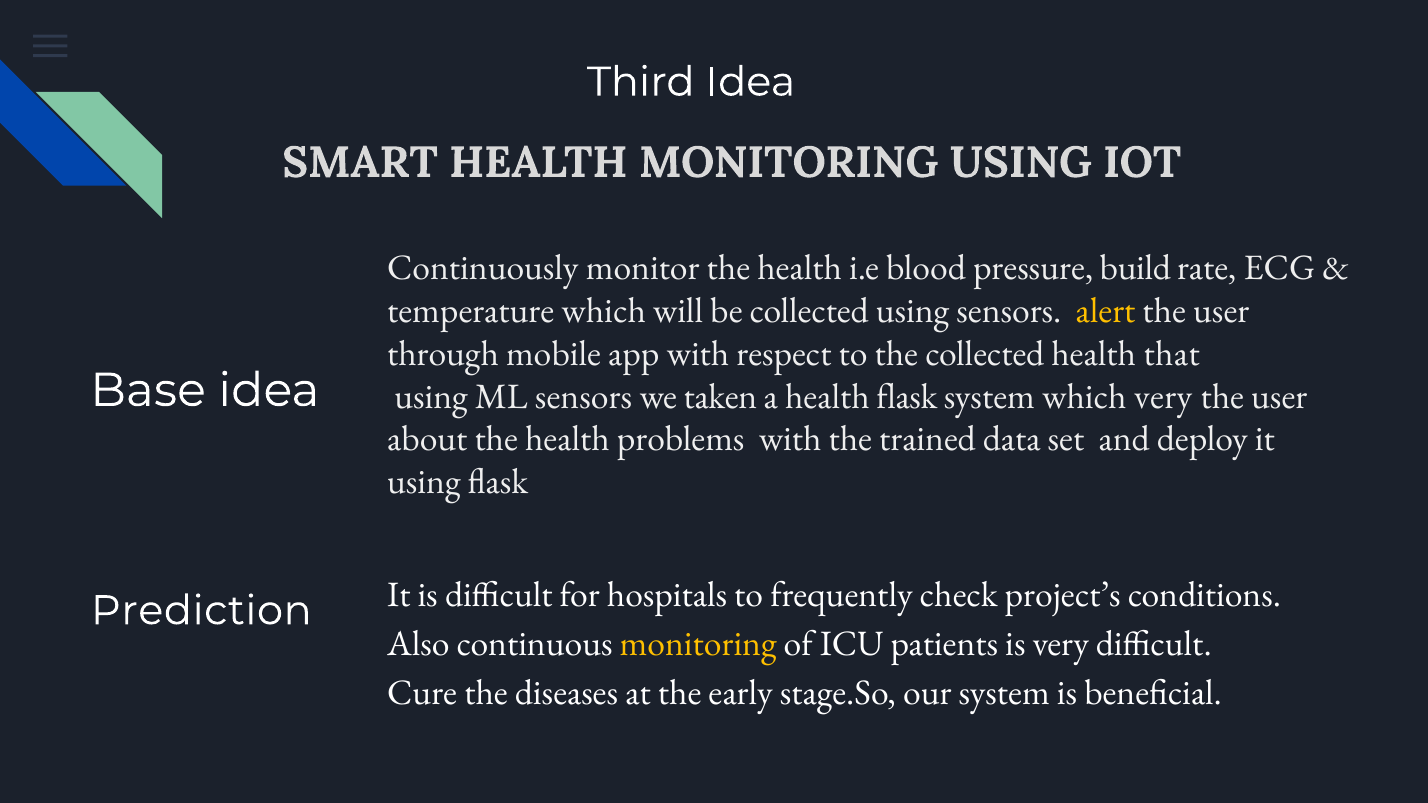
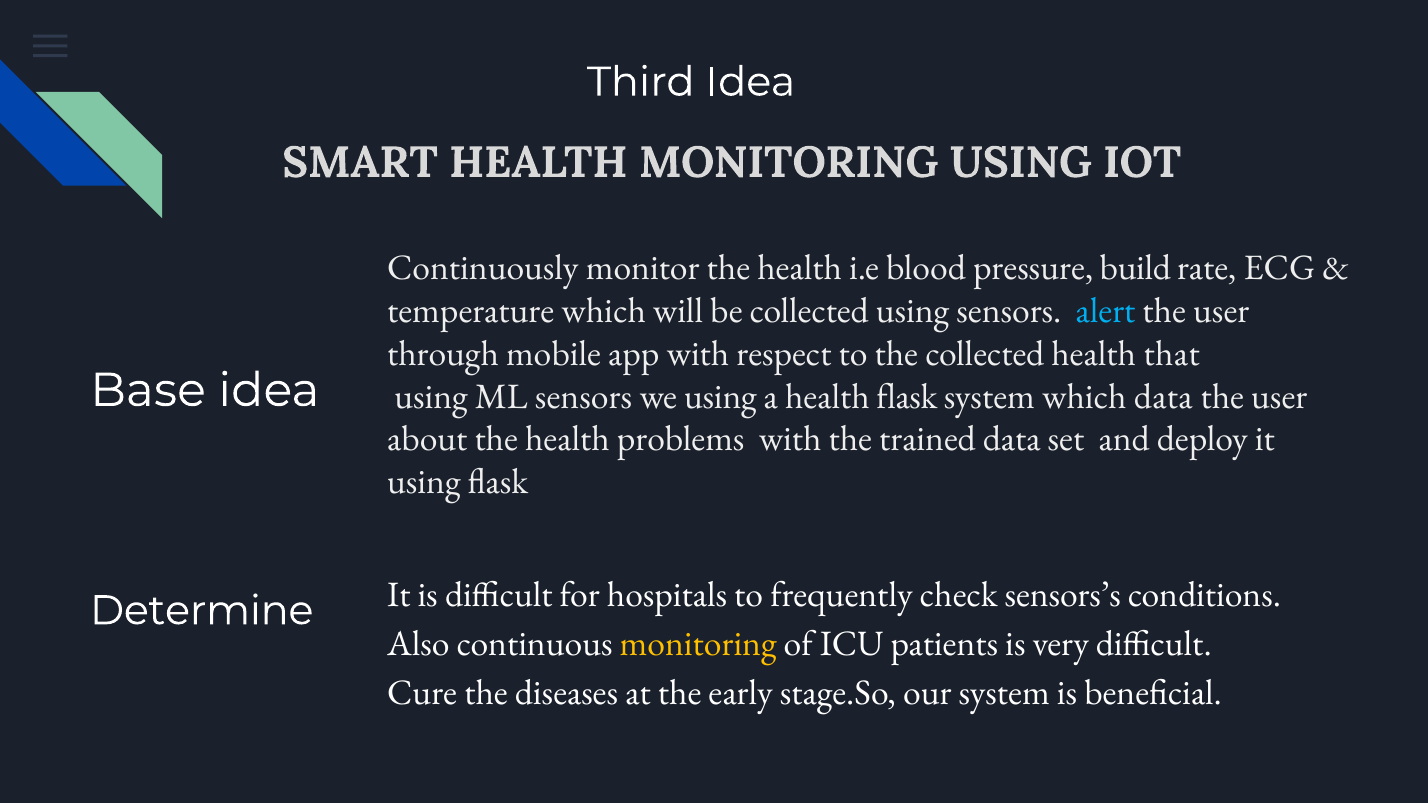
alert colour: yellow -> light blue (1106, 311)
we taken: taken -> using (720, 396)
which very: very -> data (1163, 396)
Prediction: Prediction -> Determine (202, 611)
project’s: project’s -> sensors’s (1063, 595)
